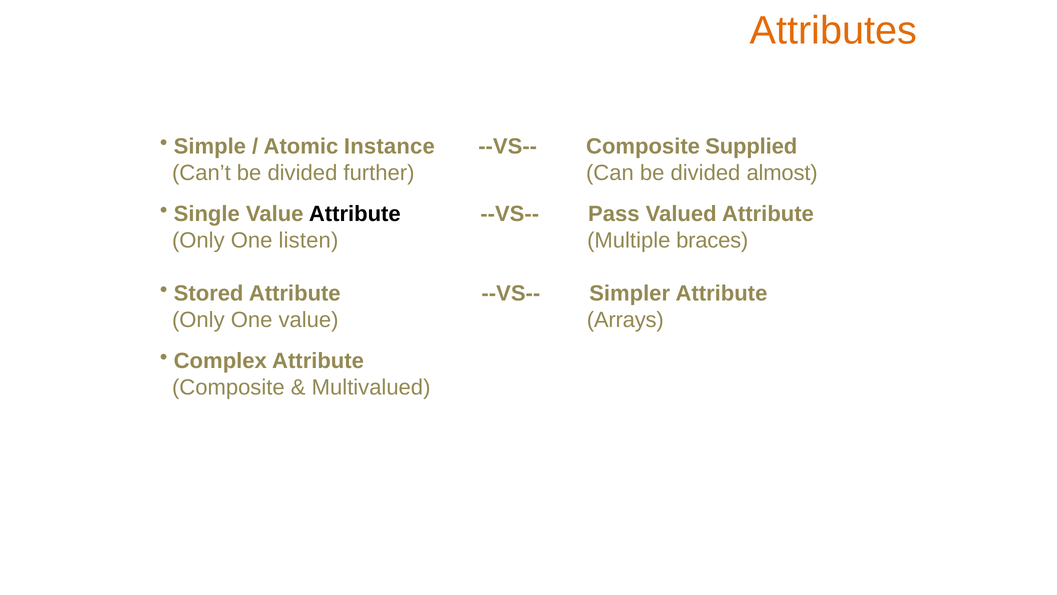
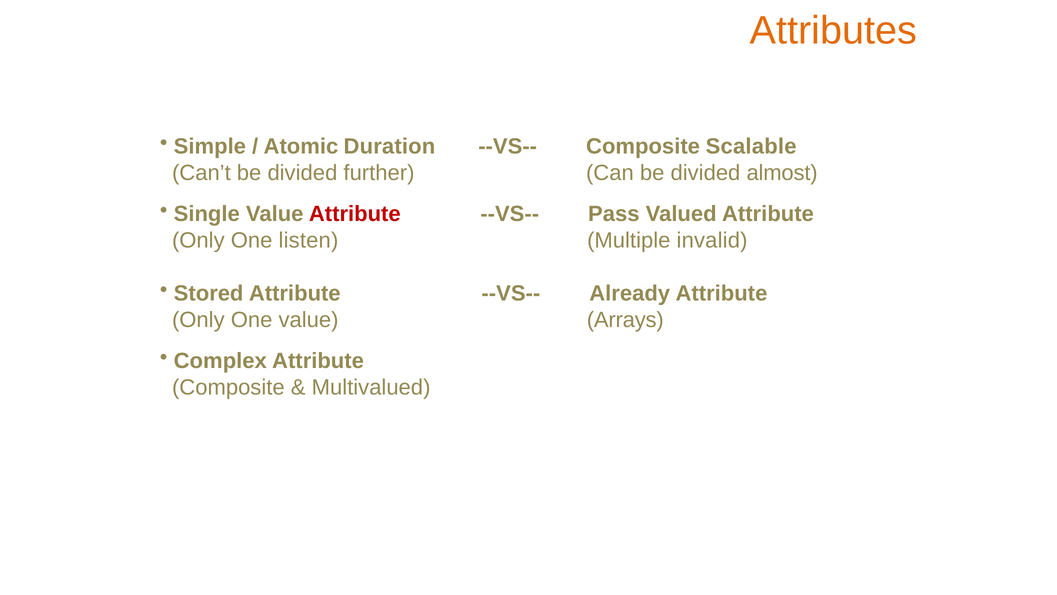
Instance: Instance -> Duration (389, 147)
Supplied: Supplied -> Scalable (751, 147)
Attribute colour: black -> red (355, 214)
braces: braces -> invalid (712, 240)
Simpler: Simpler -> Already (630, 293)
